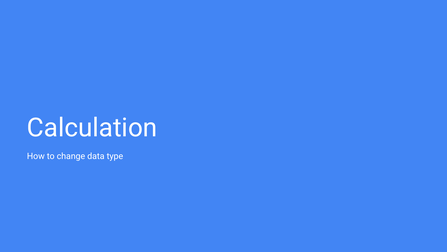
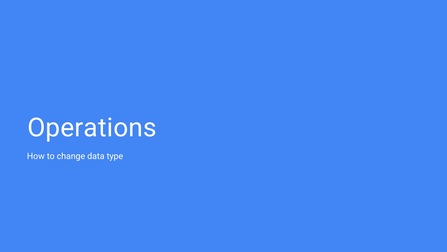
Calculation: Calculation -> Operations (92, 128)
